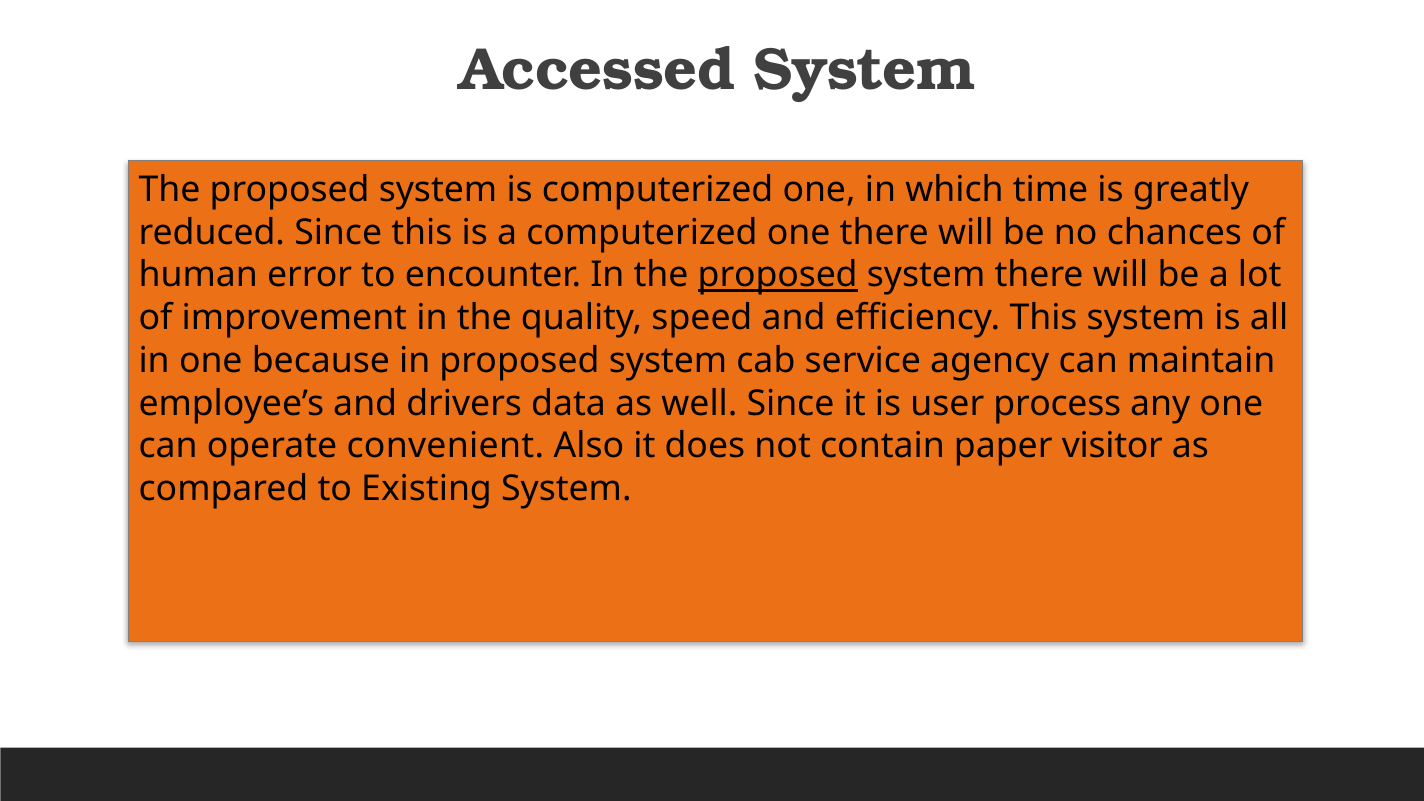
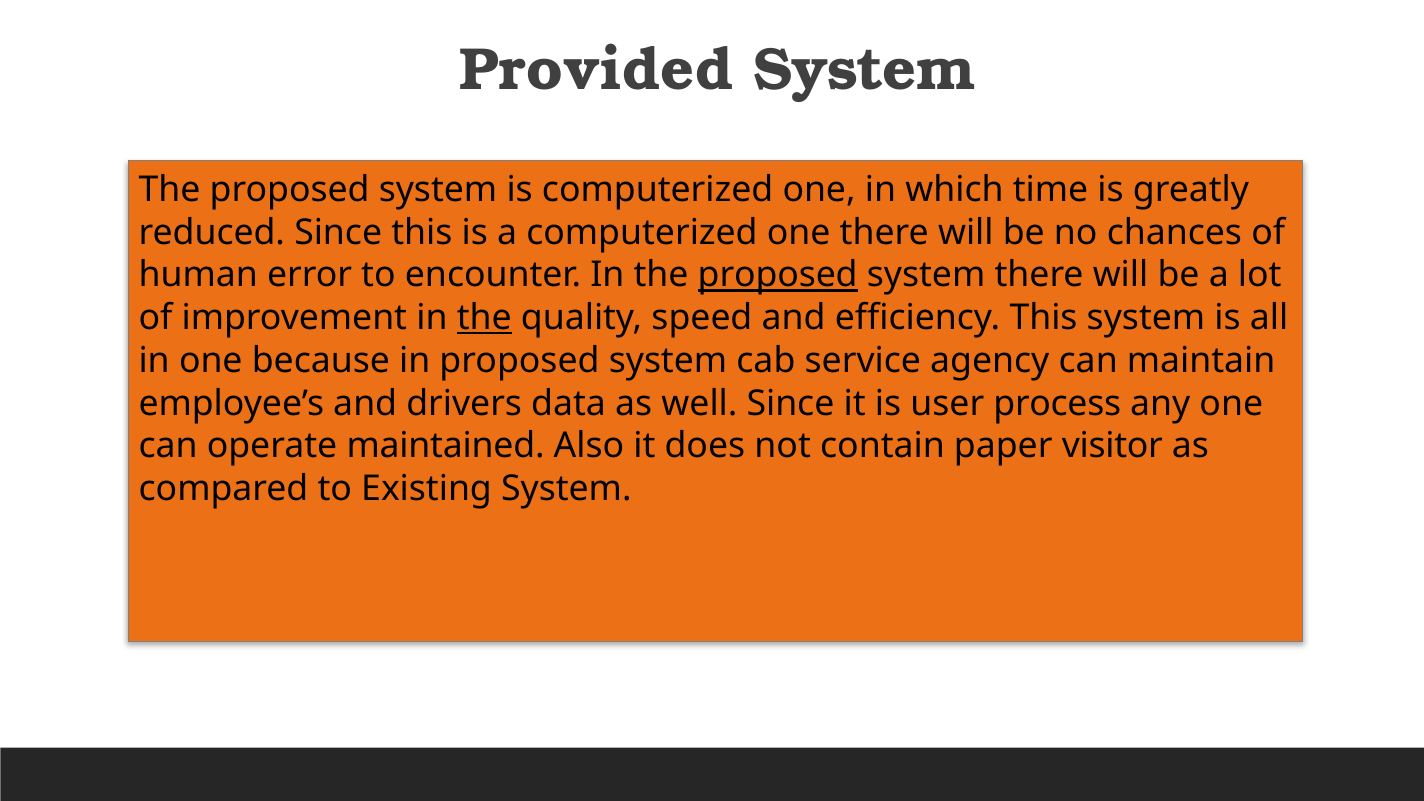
Accessed: Accessed -> Provided (597, 70)
the underline: none -> present (484, 318)
convenient: convenient -> maintained (446, 446)
